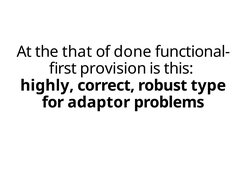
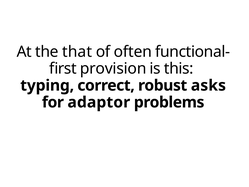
done: done -> often (133, 52)
highly: highly -> typing (47, 85)
type: type -> asks (208, 85)
